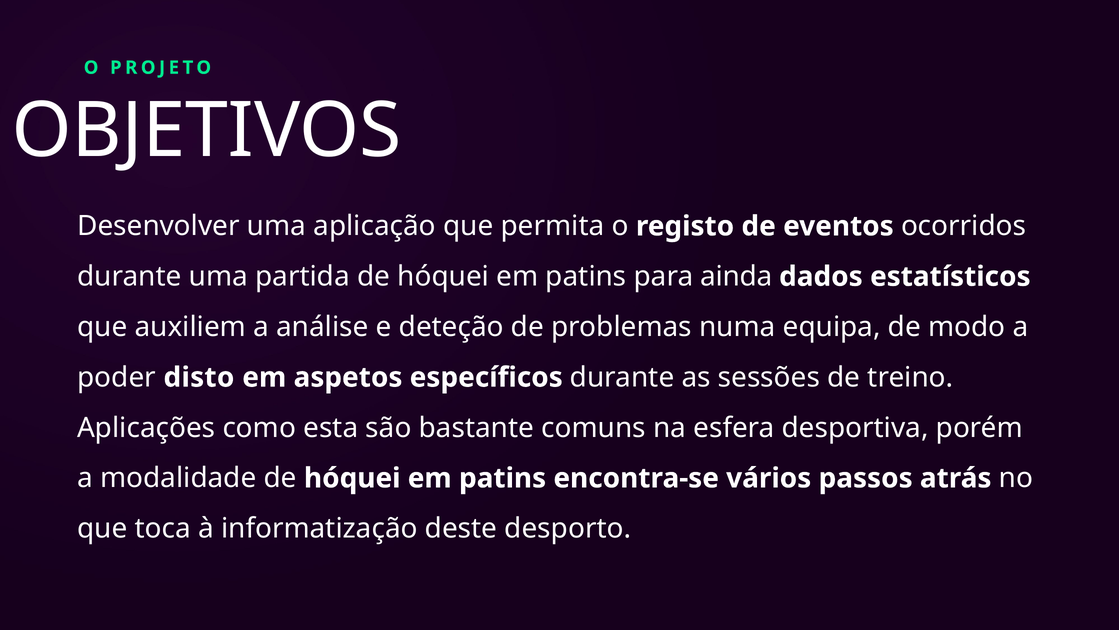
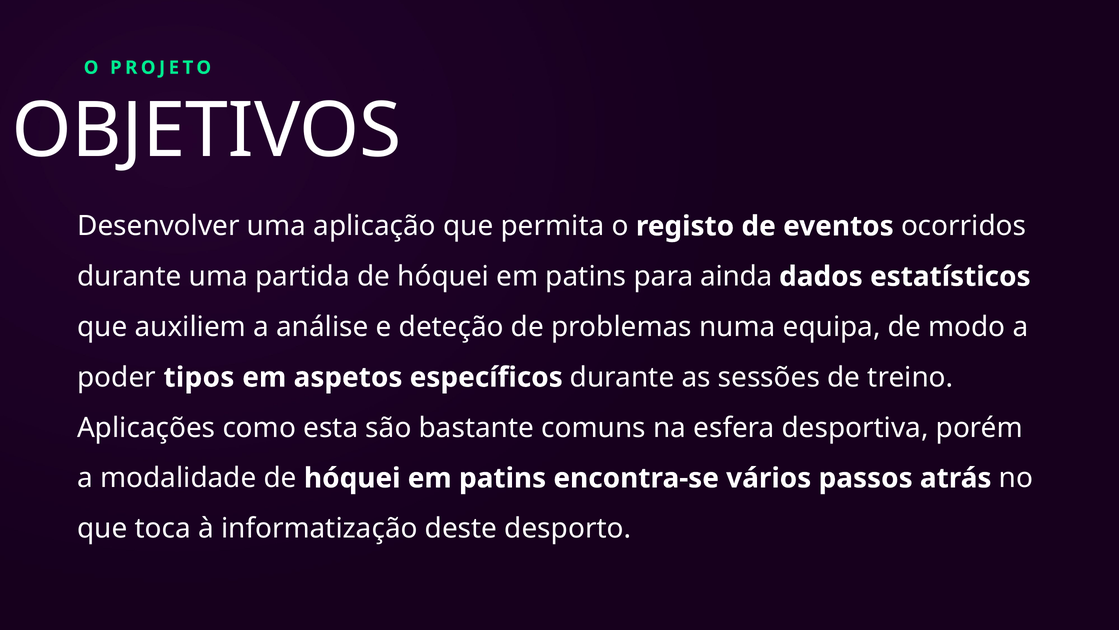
disto: disto -> tipos (199, 377)
